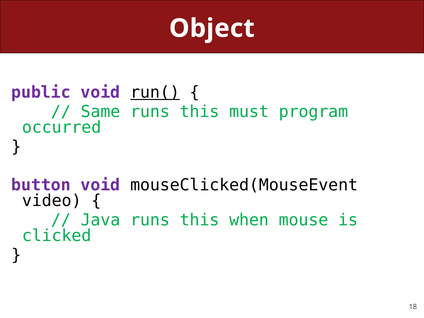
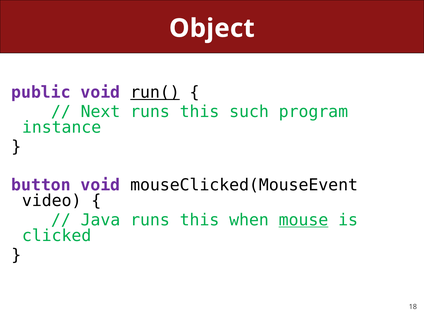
Same: Same -> Next (100, 112)
must: must -> such (249, 112)
occurred: occurred -> instance (62, 127)
mouse underline: none -> present (304, 220)
